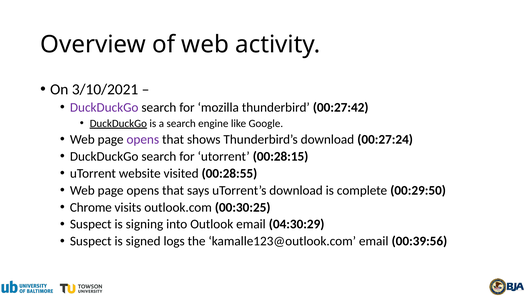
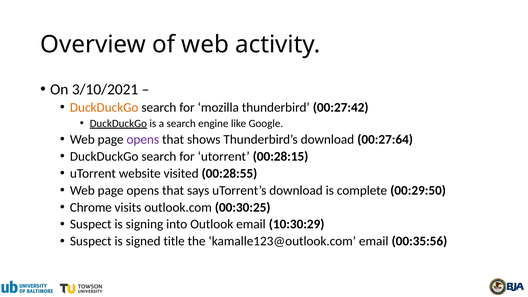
DuckDuckGo colour: purple -> orange (104, 107)
00:27:24: 00:27:24 -> 00:27:64 (385, 139)
04:30:29: 04:30:29 -> 10:30:29 (297, 224)
logs: logs -> title (174, 241)
00:39:56: 00:39:56 -> 00:35:56 (419, 241)
